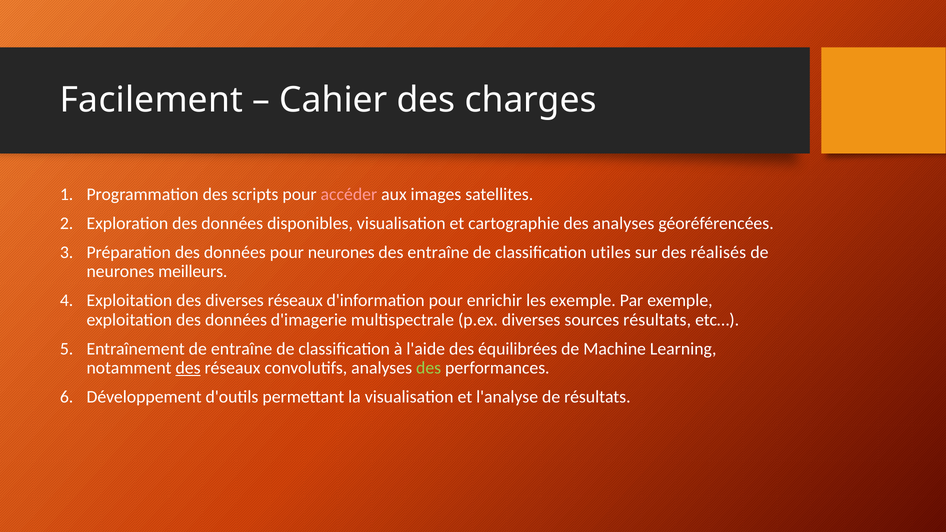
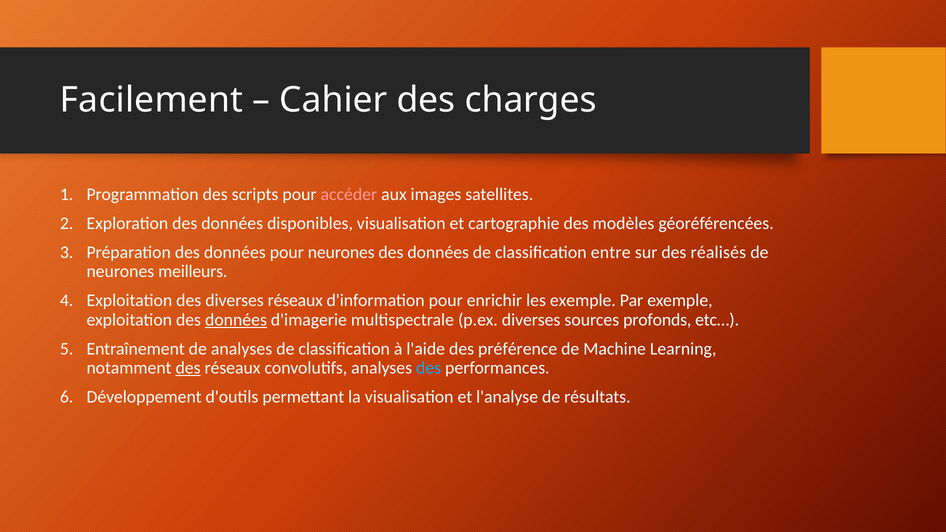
des analyses: analyses -> modèles (623, 223)
entraîne: entraîne -> données (438, 252)
utiles: utiles -> entre (611, 252)
données underline: none -> present (236, 320)
sources résultats: résultats -> profonds (657, 320)
de entraîne: entraîne -> analyses (242, 349)
équilibrées: équilibrées -> préférence (518, 349)
des colour: light green -> light blue (429, 368)
